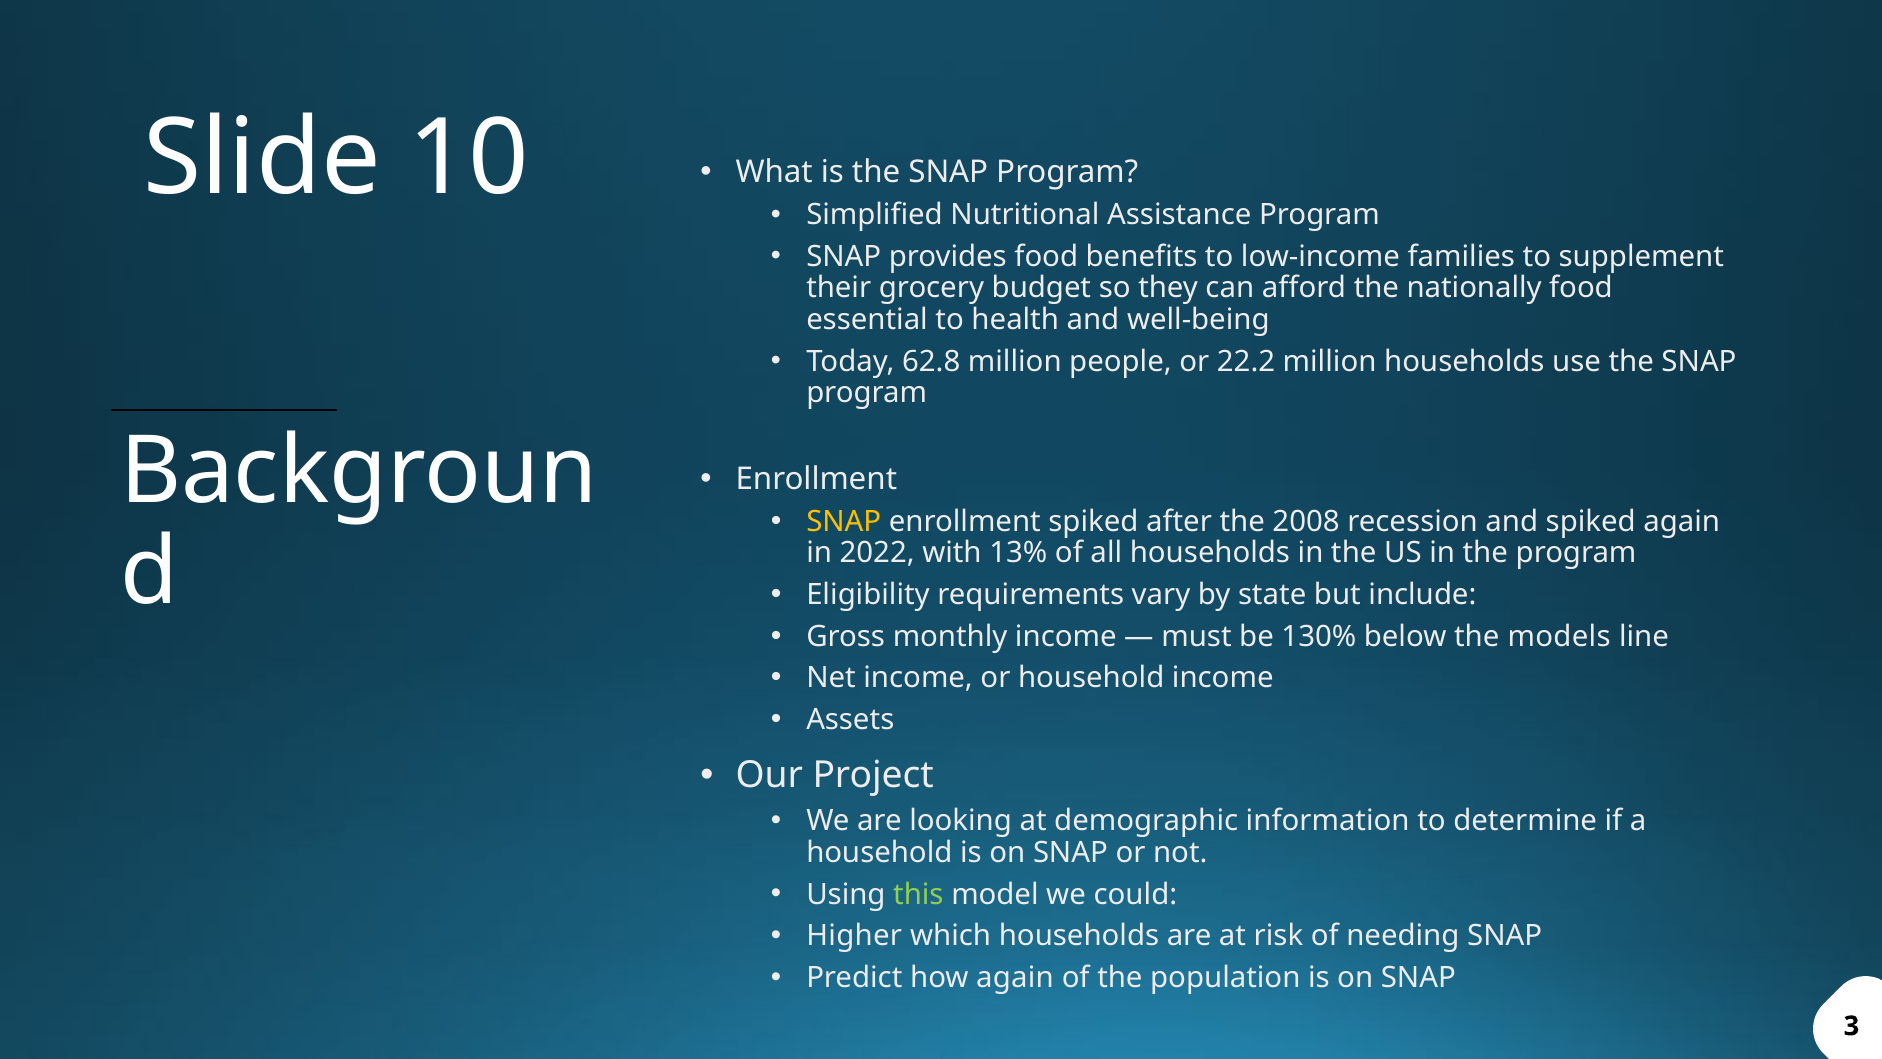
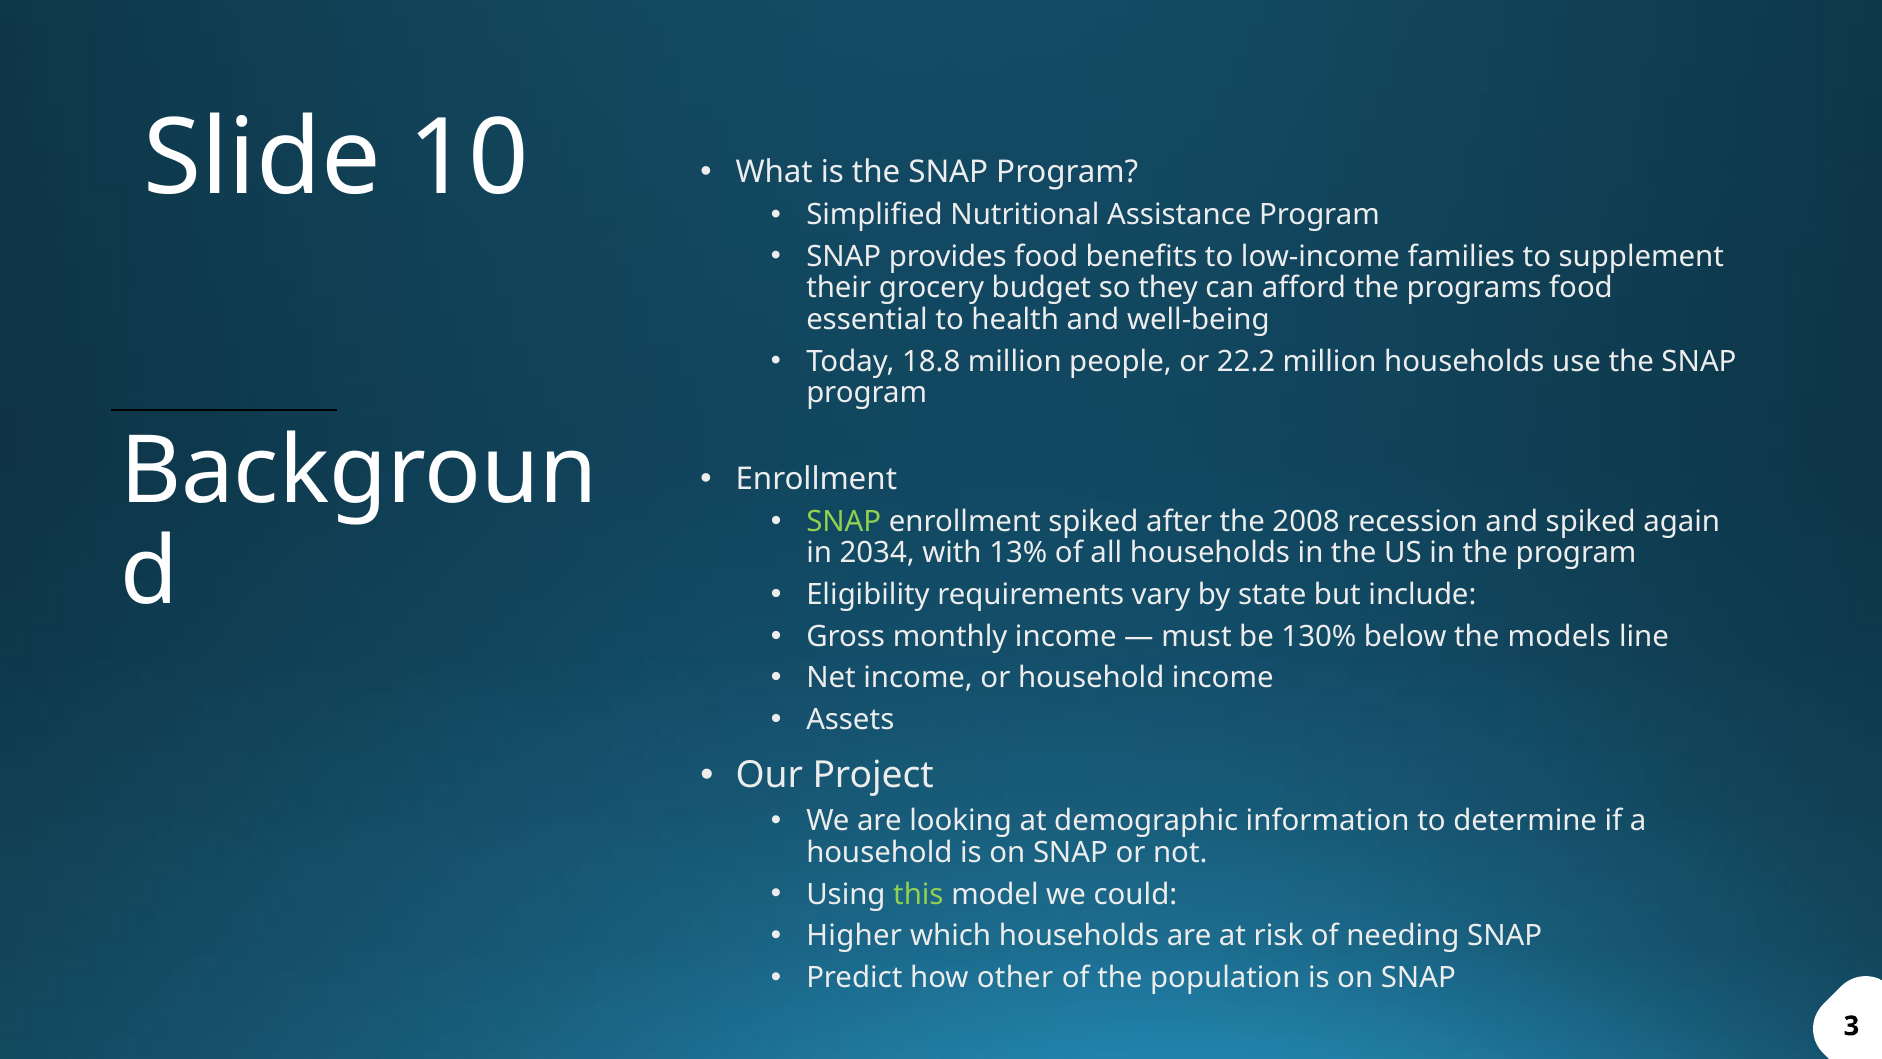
nationally: nationally -> programs (1474, 288)
62.8: 62.8 -> 18.8 (931, 361)
SNAP colour: yellow -> light green (844, 521)
2022: 2022 -> 2034 (877, 553)
how again: again -> other (1015, 977)
